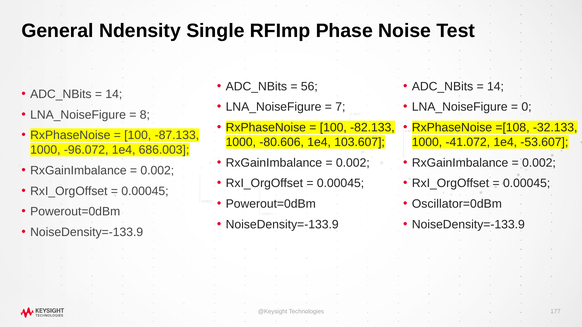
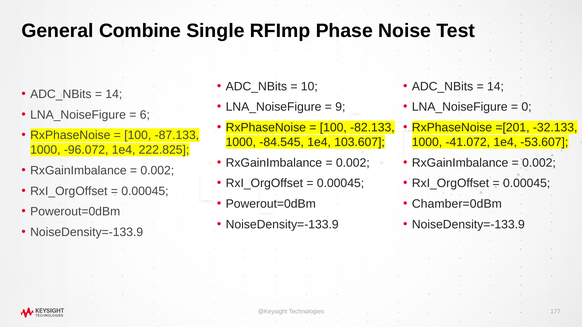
Ndensity: Ndensity -> Combine (140, 31)
56: 56 -> 10 (309, 86)
7: 7 -> 9 (340, 107)
8: 8 -> 6 (145, 115)
=[108: =[108 -> =[201 (512, 128)
-80.606: -80.606 -> -84.545 (282, 142)
686.003: 686.003 -> 222.825 (164, 150)
Oscillator=0dBm: Oscillator=0dBm -> Chamber=0dBm (457, 204)
